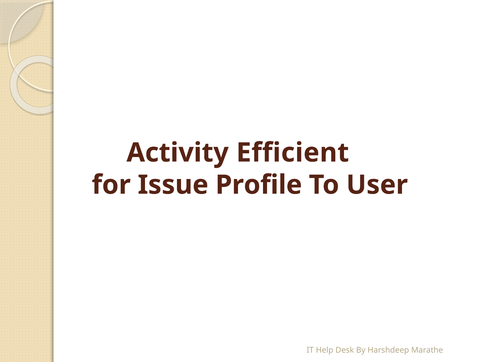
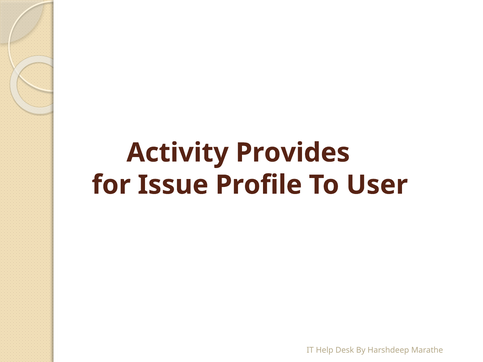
Efficient: Efficient -> Provides (293, 153)
